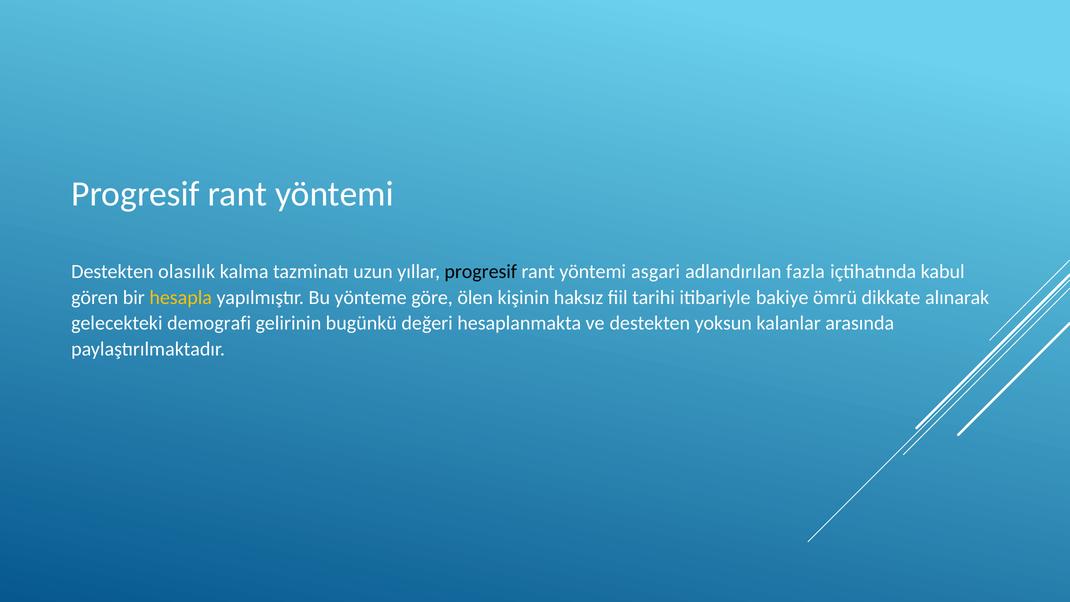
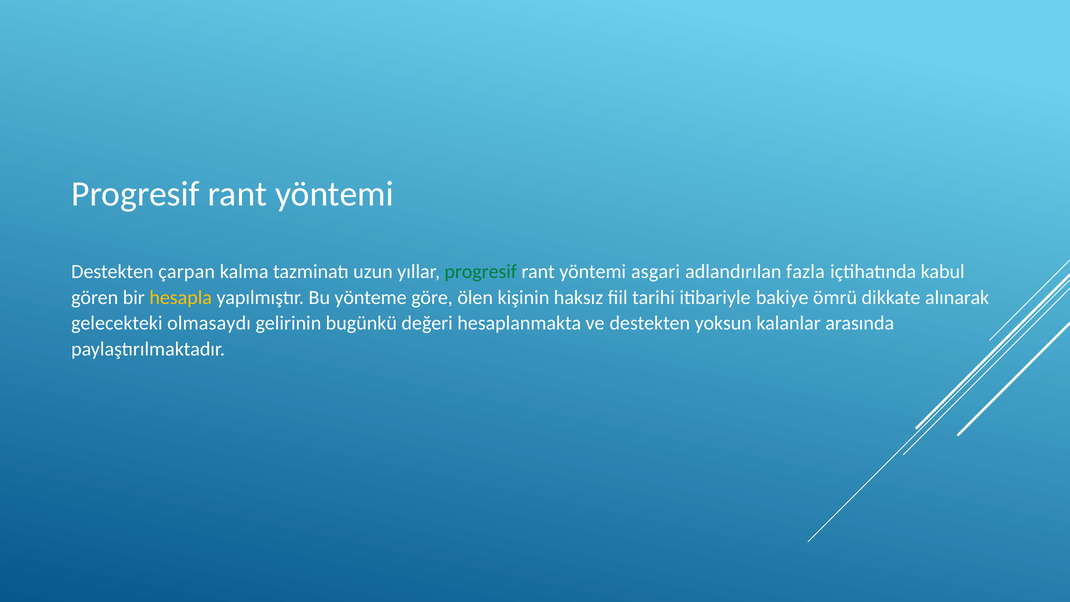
olasılık: olasılık -> çarpan (187, 272)
progresif colour: black -> green (481, 272)
demografi: demografi -> olmasaydı (209, 323)
